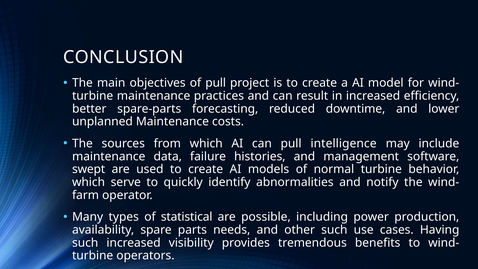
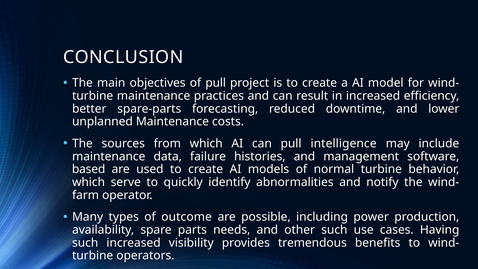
swept: swept -> based (89, 169)
statistical: statistical -> outcome (187, 217)
